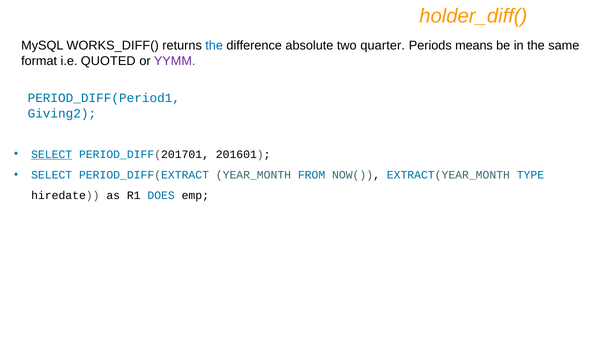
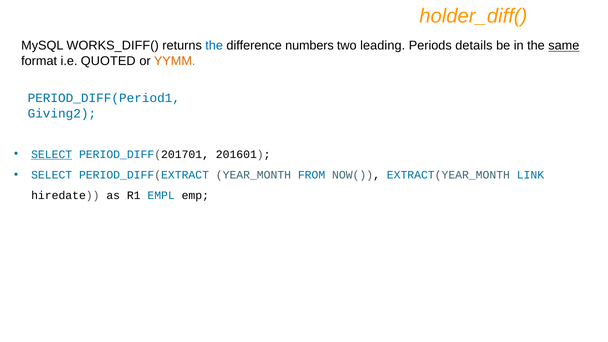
absolute: absolute -> numbers (309, 46)
quarter: quarter -> leading (383, 46)
means: means -> details (474, 46)
same underline: none -> present (564, 46)
YYMM colour: purple -> orange (175, 61)
TYPE: TYPE -> LINK (530, 175)
DOES: DOES -> EMPL (161, 195)
